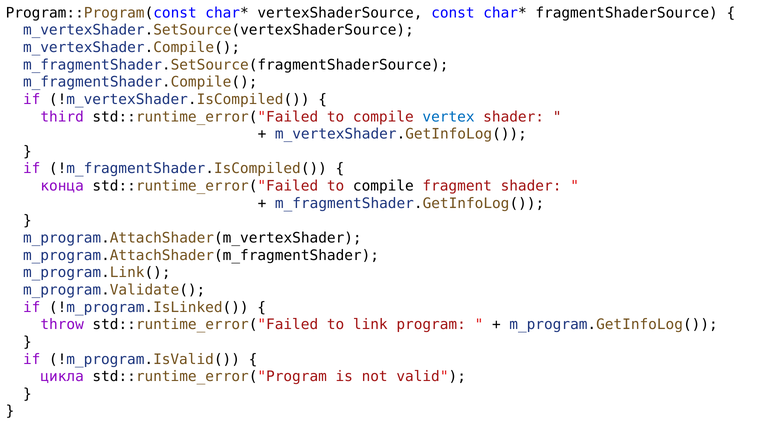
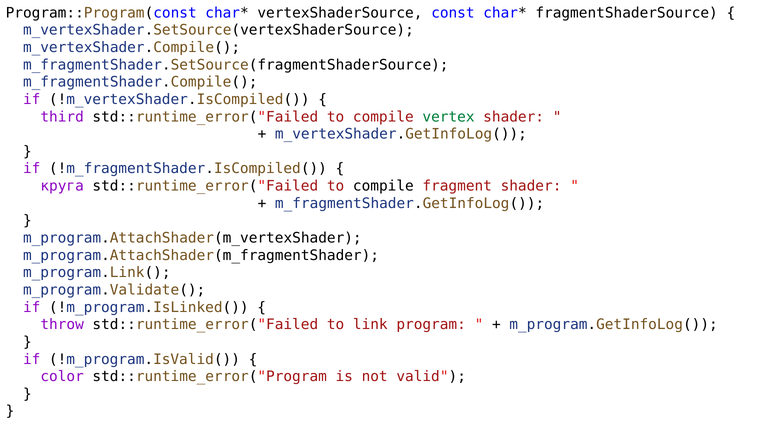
vertex colour: blue -> green (449, 117)
конца: конца -> круга (62, 186)
цикла: цикла -> color (62, 377)
